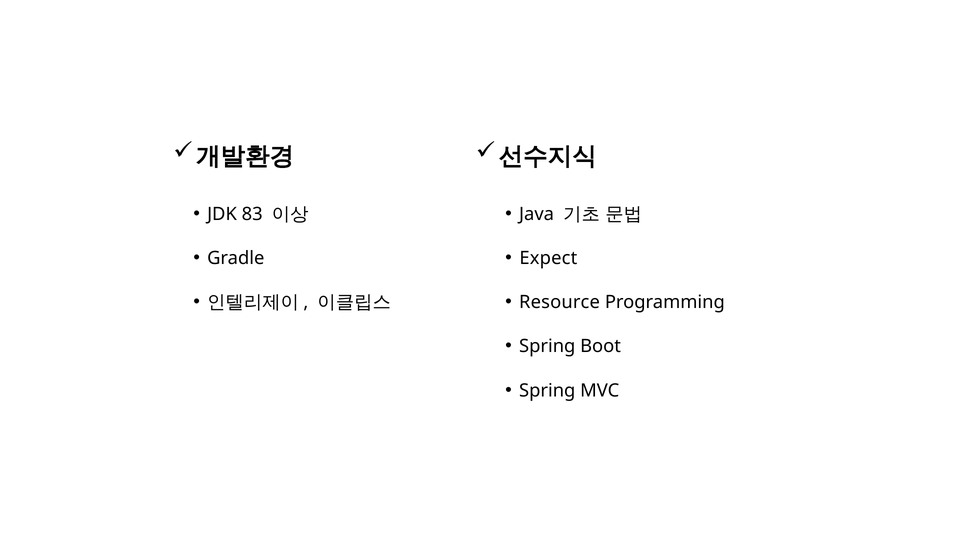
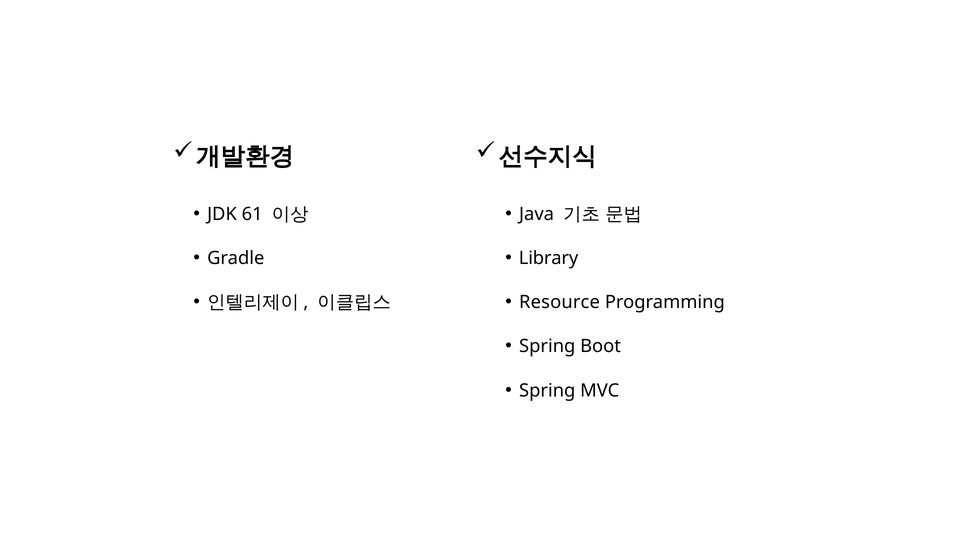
83: 83 -> 61 (252, 214)
Expect: Expect -> Library (549, 258)
